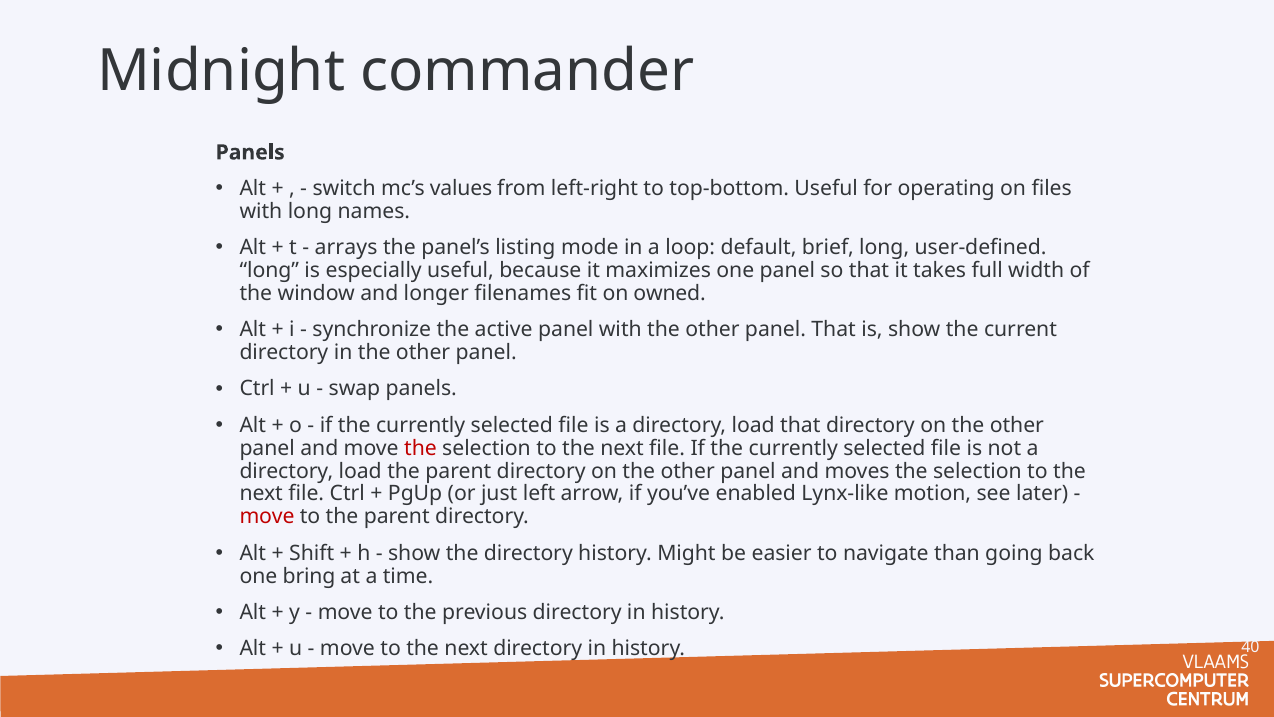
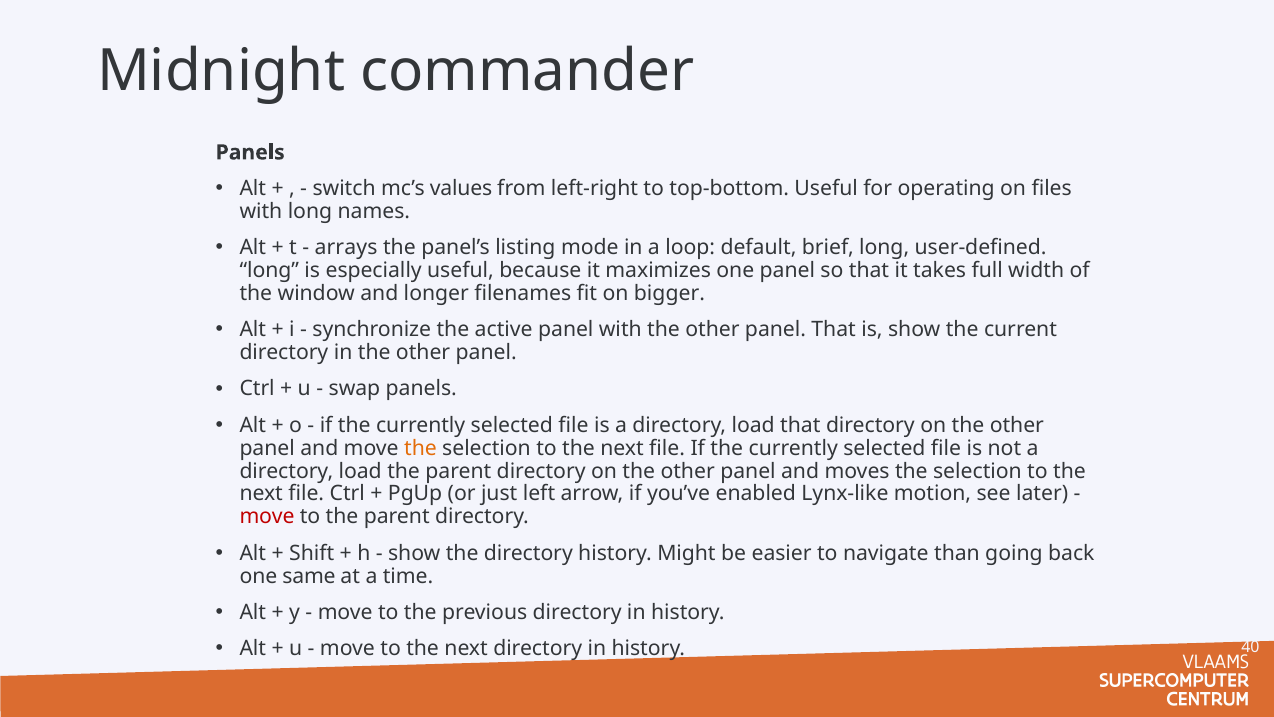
owned: owned -> bigger (669, 293)
the colour: red -> orange (421, 448)
bring: bring -> same (309, 576)
